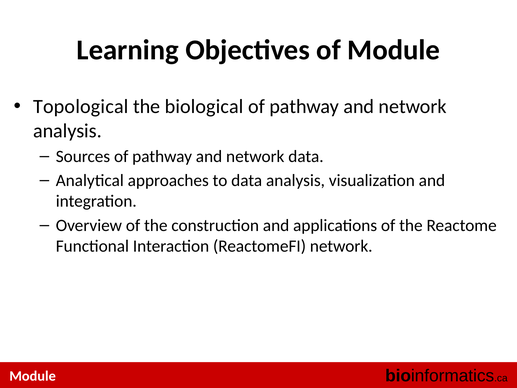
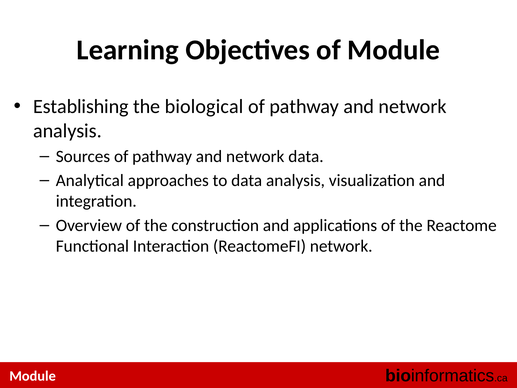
Topological: Topological -> Establishing (81, 107)
